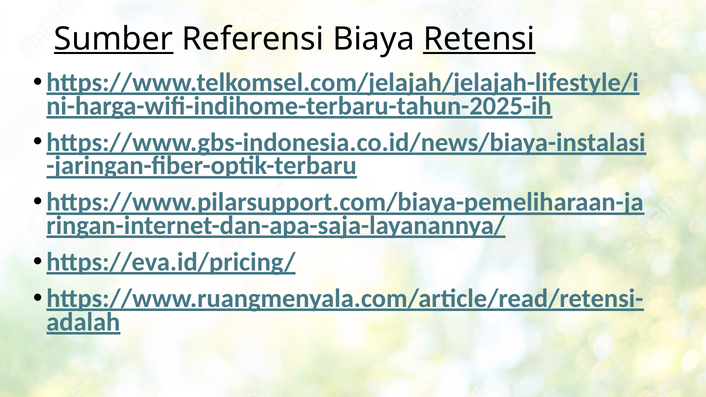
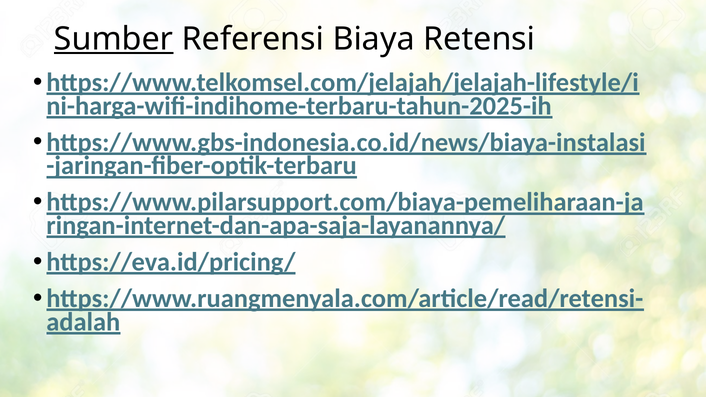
Retensi underline: present -> none (479, 39)
